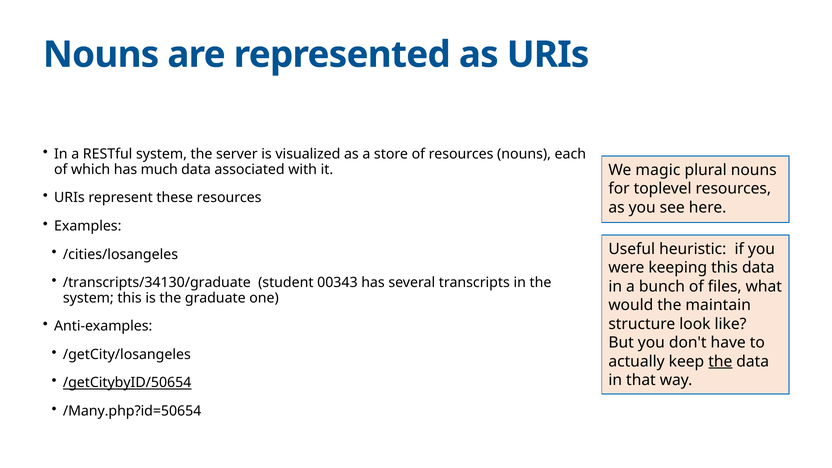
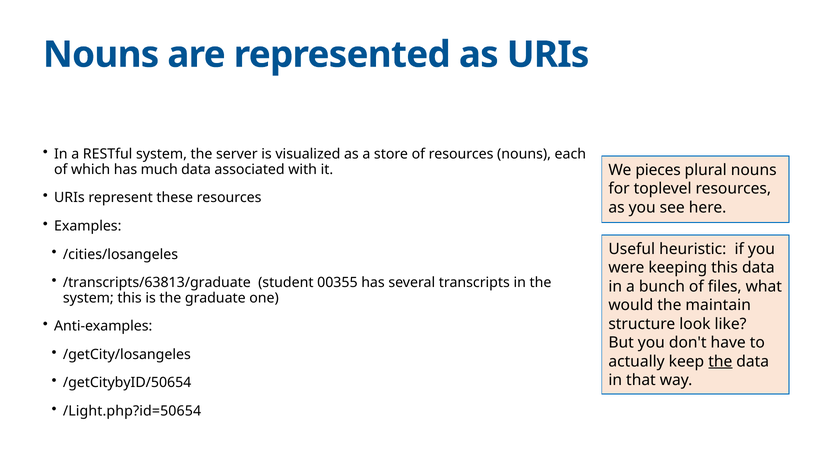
magic: magic -> pieces (658, 170)
/transcripts/34130/graduate: /transcripts/34130/graduate -> /transcripts/63813/graduate (157, 283)
00343: 00343 -> 00355 (337, 283)
/getCitybyID/50654 underline: present -> none (127, 383)
/Many.php?id=50654: /Many.php?id=50654 -> /Light.php?id=50654 (132, 411)
